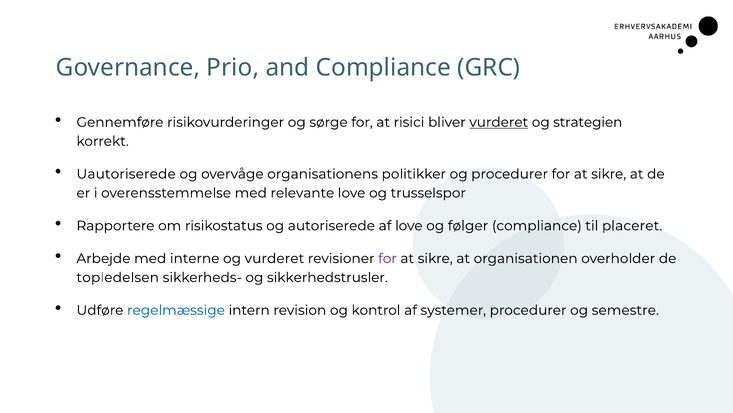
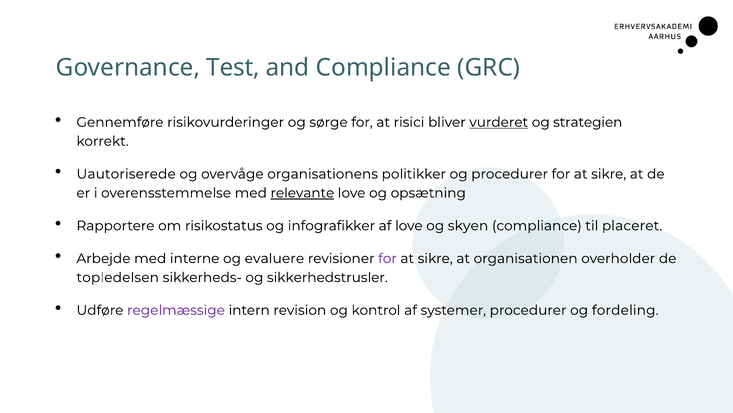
Prio: Prio -> Test (233, 68)
relevante underline: none -> present (302, 193)
trusselspor: trusselspor -> opsætning (428, 193)
autoriserede: autoriserede -> infografikker (331, 225)
følger: følger -> skyen (468, 225)
og vurderet: vurderet -> evaluere (274, 258)
regelmæssige colour: blue -> purple (176, 310)
semestre: semestre -> fordeling (625, 310)
